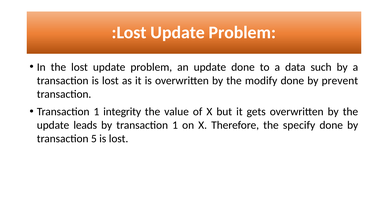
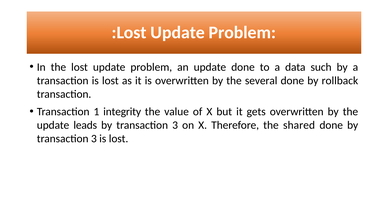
modify: modify -> several (261, 81)
prevent: prevent -> rollback (340, 81)
1: 1 -> 3 (175, 125)
specify: specify -> shared (299, 125)
5: 5 -> 3 (94, 139)
